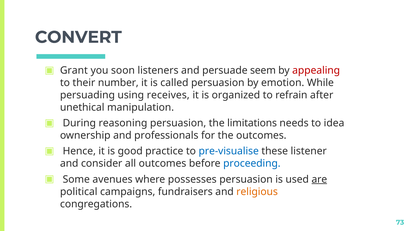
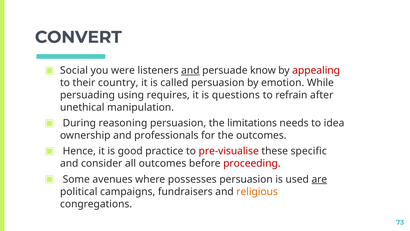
Grant: Grant -> Social (74, 70)
soon: soon -> were (123, 70)
and underline: none -> present (190, 70)
seem: seem -> know (263, 70)
number: number -> country (118, 83)
receives: receives -> requires (168, 95)
organized: organized -> questions (236, 95)
pre-visualise colour: blue -> red (229, 151)
listener: listener -> specific (309, 151)
proceeding colour: blue -> red (252, 163)
